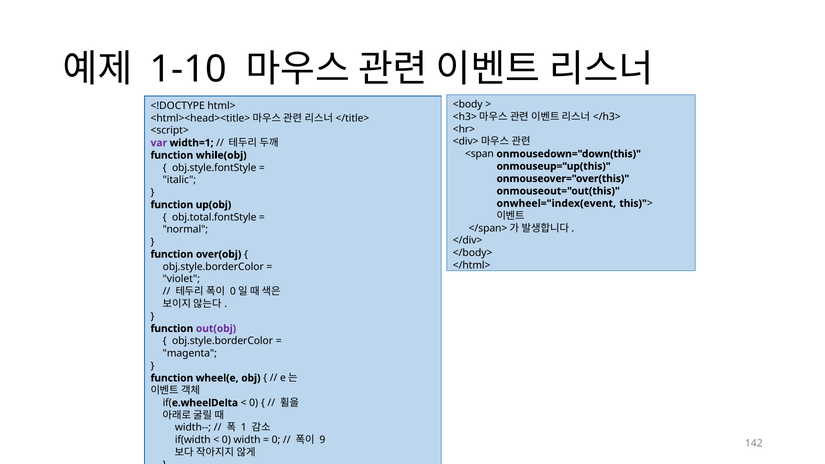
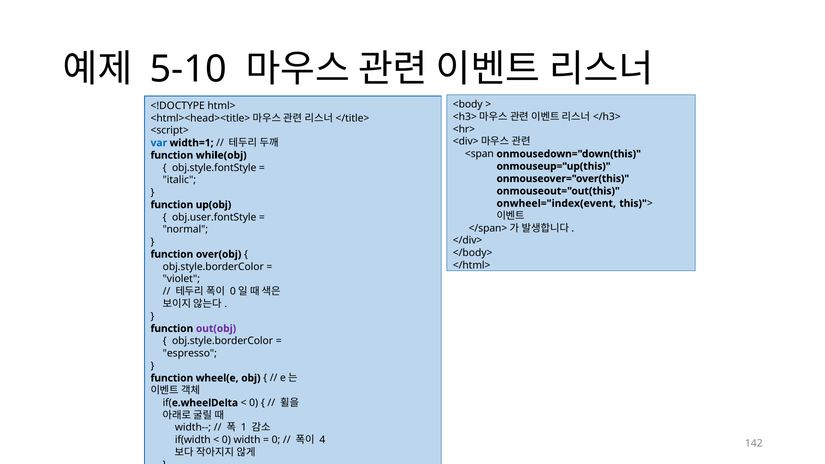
1-10: 1-10 -> 5-10 (188, 69)
var colour: purple -> blue (159, 143)
obj.total.fontStyle: obj.total.fontStyle -> obj.user.fontStyle (214, 217)
magenta: magenta -> espresso (190, 353)
9: 9 -> 4 (322, 440)
